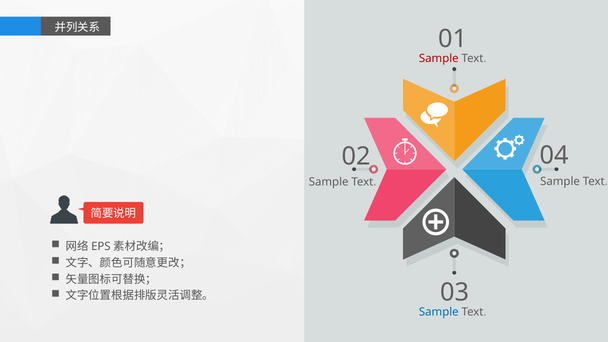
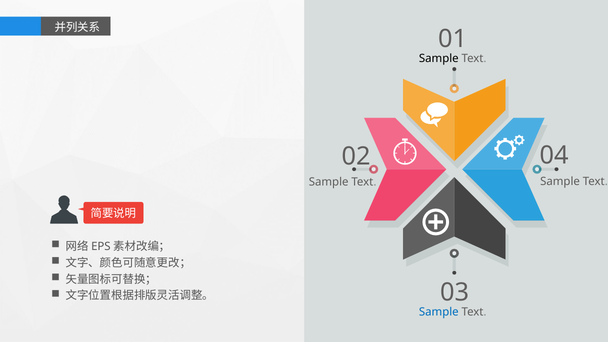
Sample colour: red -> black (439, 58)
